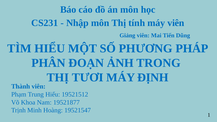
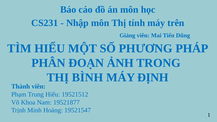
máy viên: viên -> trên (176, 23)
TƯƠI: TƯƠI -> BÌNH (88, 77)
